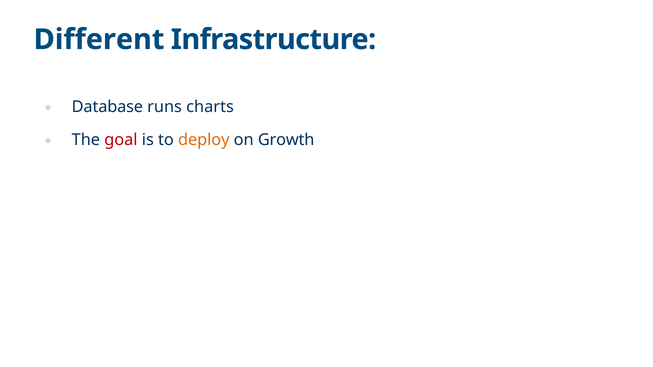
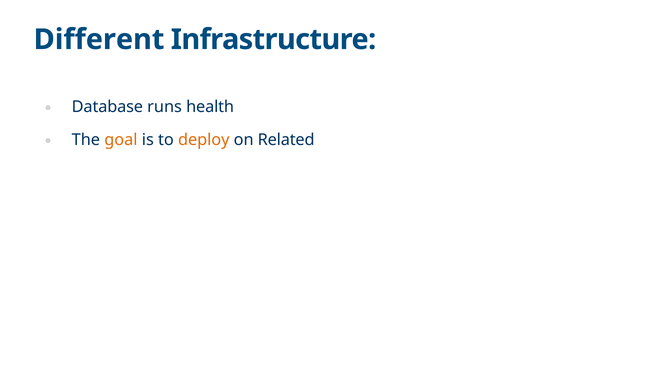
charts: charts -> health (210, 107)
goal colour: red -> orange (121, 140)
Growth: Growth -> Related (286, 140)
